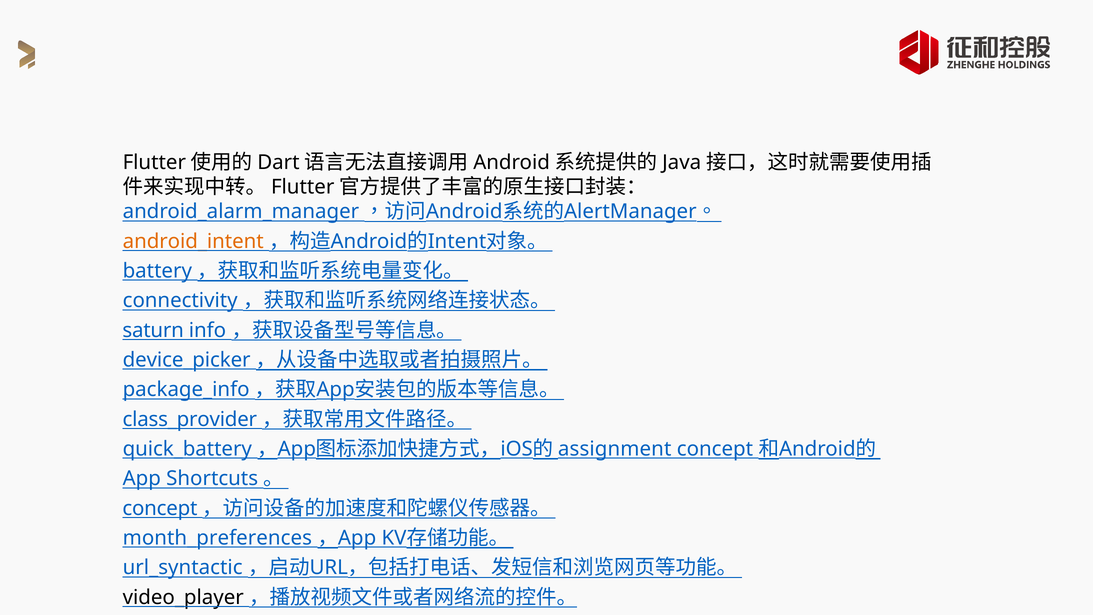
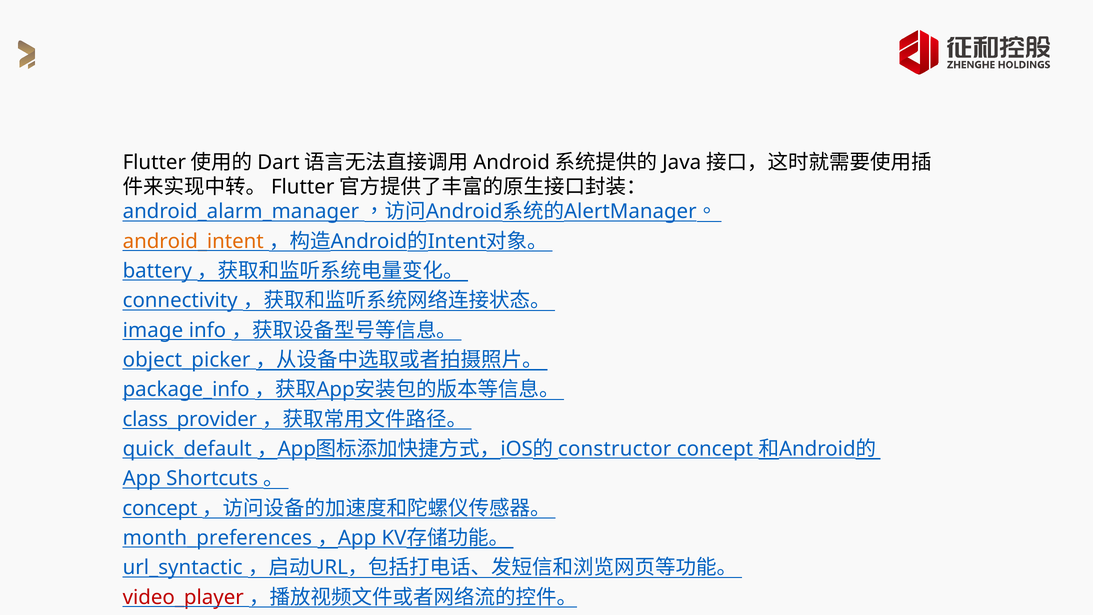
saturn: saturn -> image (153, 330)
device_picker: device_picker -> object_picker (187, 360)
quick_battery: quick_battery -> quick_default (187, 449)
assignment: assignment -> constructor (615, 449)
video_player colour: black -> red (183, 597)
